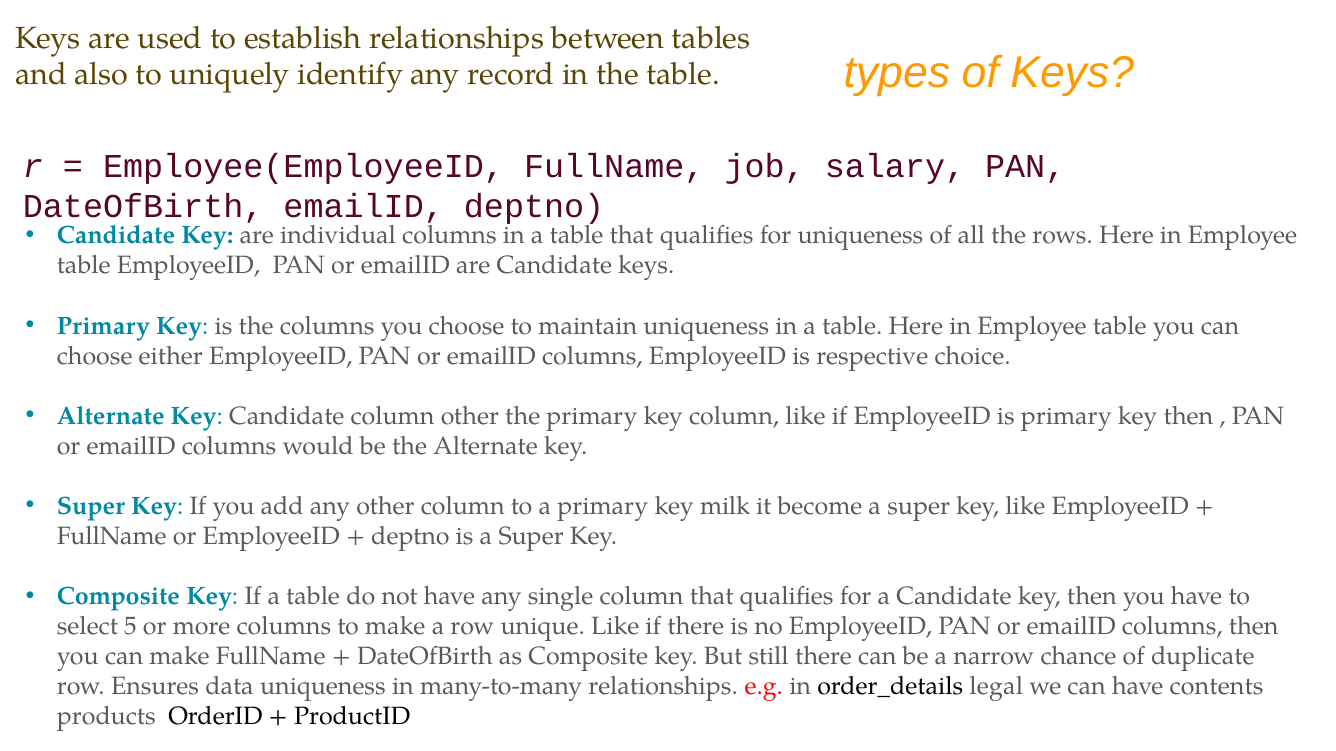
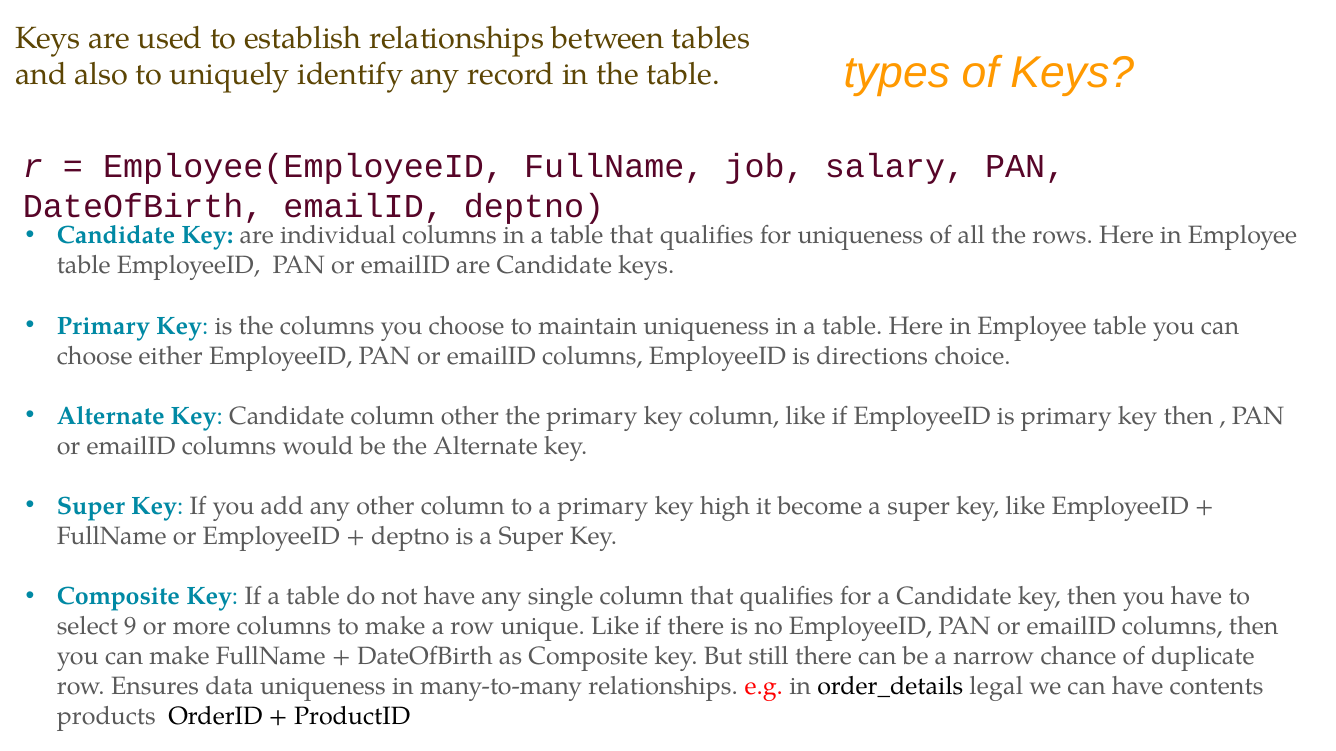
respective: respective -> directions (872, 356)
milk: milk -> high (725, 506)
5: 5 -> 9 (130, 627)
